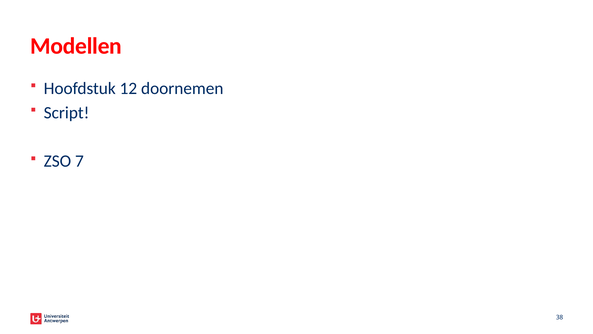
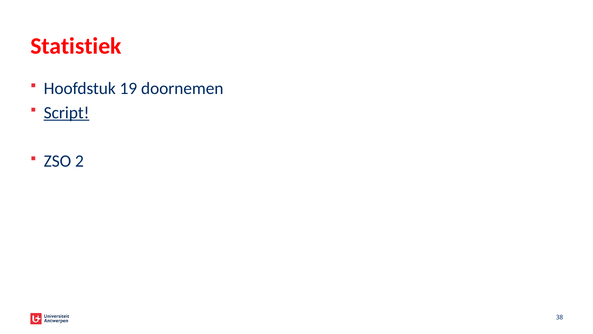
Modellen: Modellen -> Statistiek (76, 46)
12: 12 -> 19 (128, 88)
Script underline: none -> present (66, 113)
7: 7 -> 2 (79, 161)
